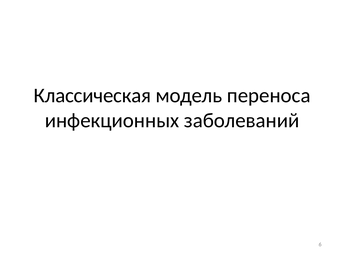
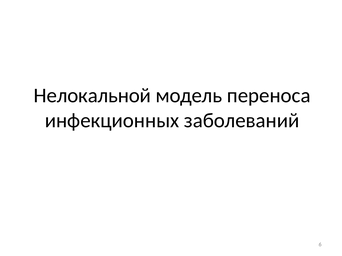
Классическая: Классическая -> Нелокальной (92, 96)
